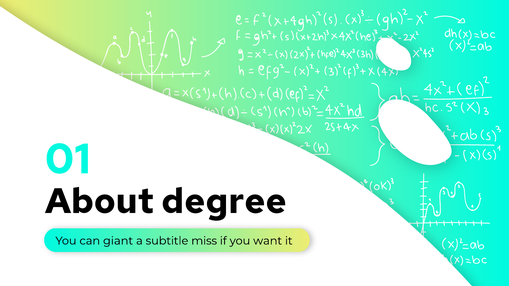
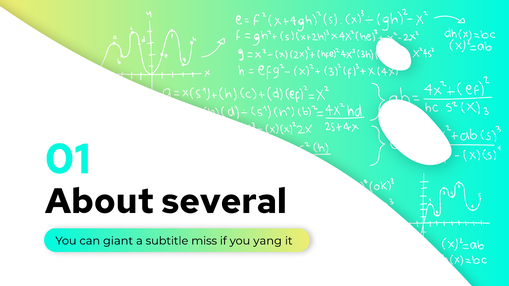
degree: degree -> several (224, 202)
want: want -> yang (268, 241)
